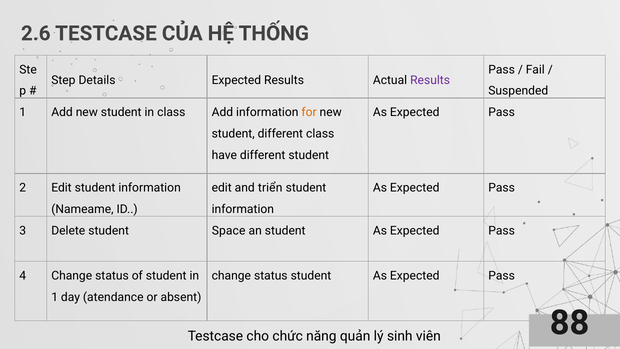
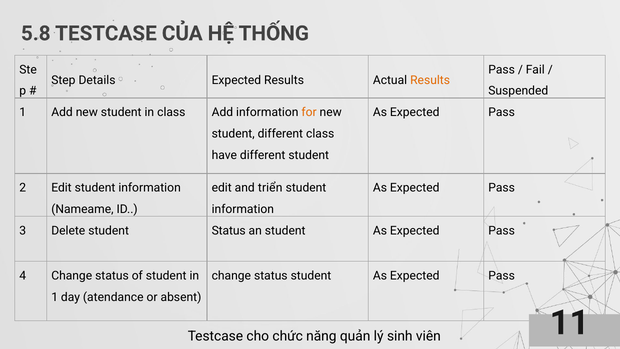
2.6: 2.6 -> 5.8 (36, 33)
Results colour: purple -> orange (430, 80)
student Space: Space -> Status (229, 231)
88: 88 -> 11 (570, 323)
